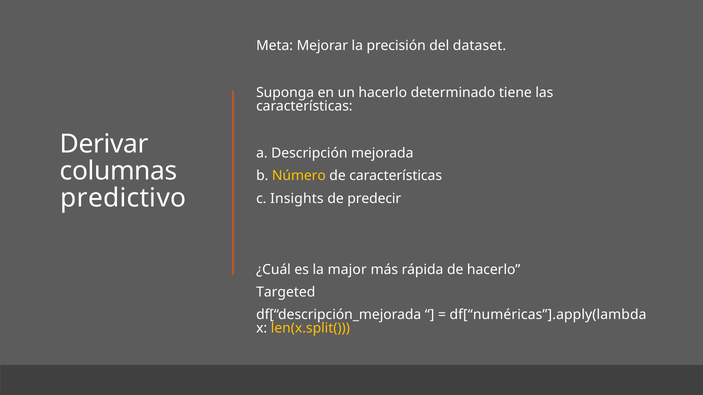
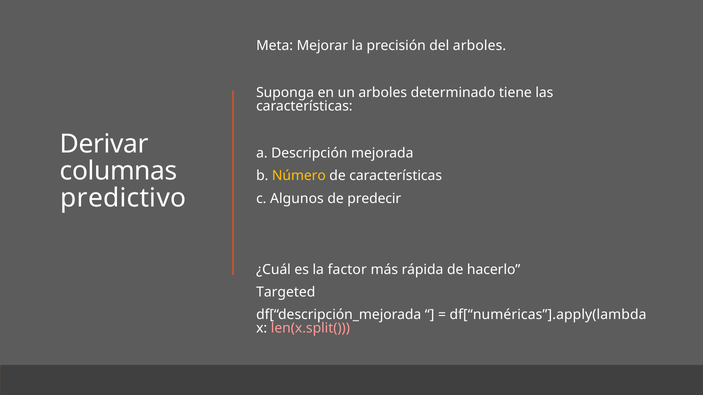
del dataset: dataset -> arboles (480, 46)
un hacerlo: hacerlo -> arboles (383, 93)
Insights: Insights -> Algunos (297, 199)
major: major -> factor (347, 270)
len(x.split( colour: yellow -> pink (310, 329)
